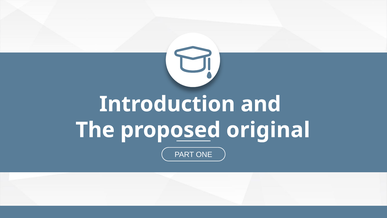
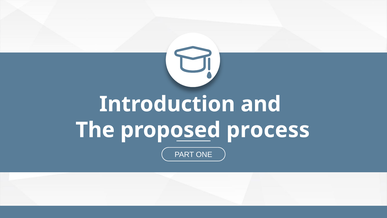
original: original -> process (268, 130)
